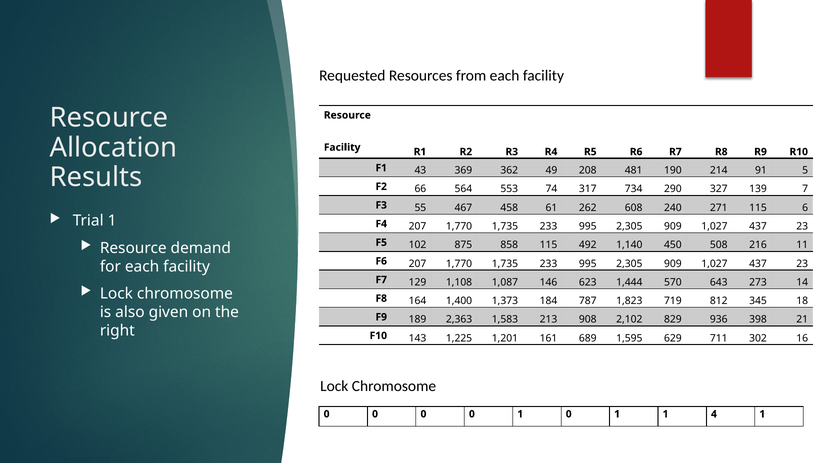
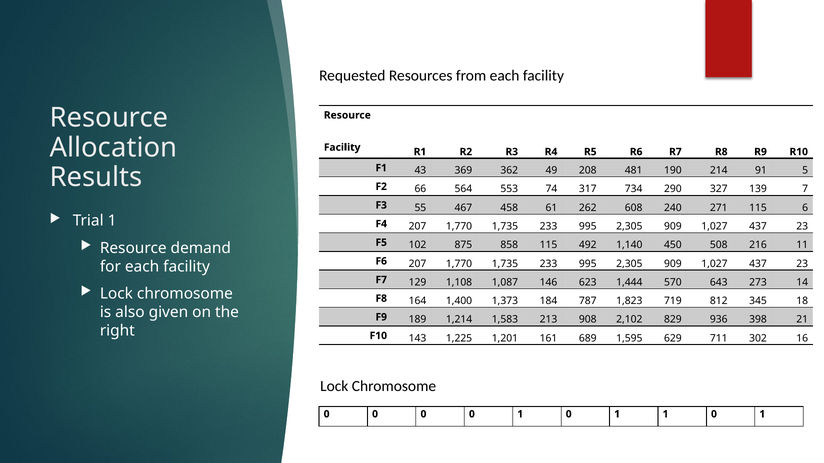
2,363: 2,363 -> 1,214 (459, 320)
1 1 4: 4 -> 0 (714, 414)
